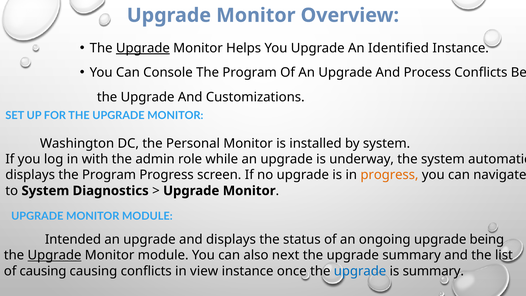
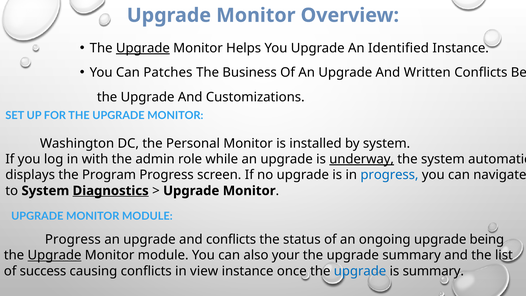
Console: Console -> Patches (168, 73)
Program: Program -> Business (250, 73)
Process: Process -> Written (427, 73)
underway underline: none -> present (362, 159)
progress colour: orange -> blue (389, 175)
Diagnostics underline: none -> present (111, 191)
Intended: Intended -> Progress (73, 239)
and displays: displays -> conflicts (231, 239)
next: next -> your (286, 255)
of causing: causing -> success (43, 271)
